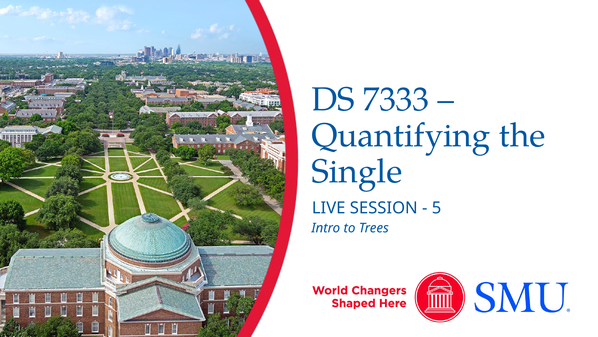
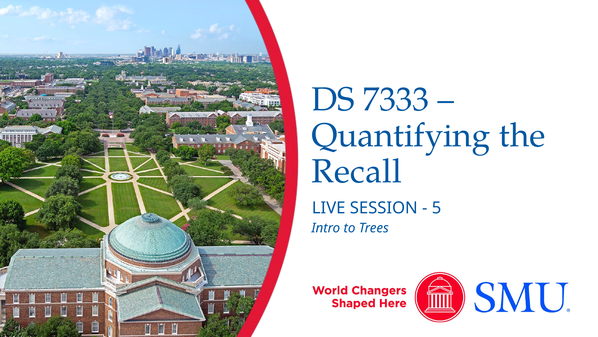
Single: Single -> Recall (357, 171)
